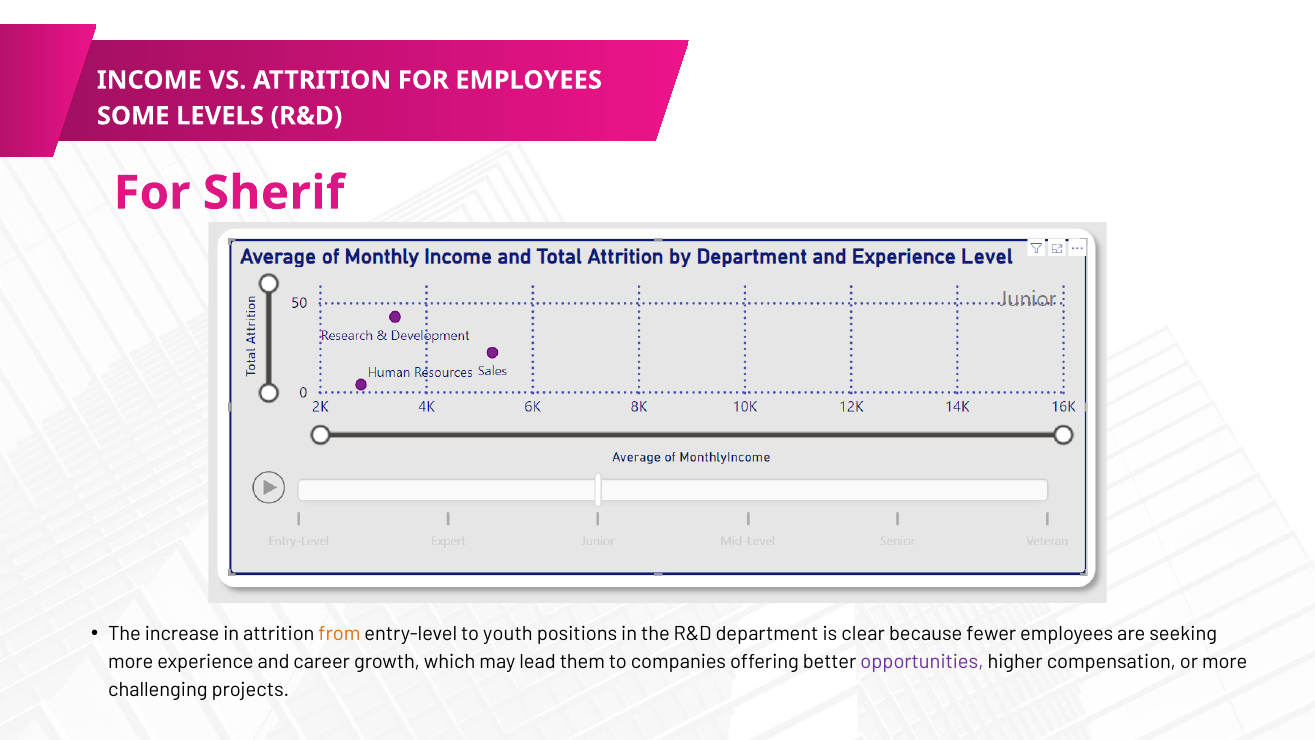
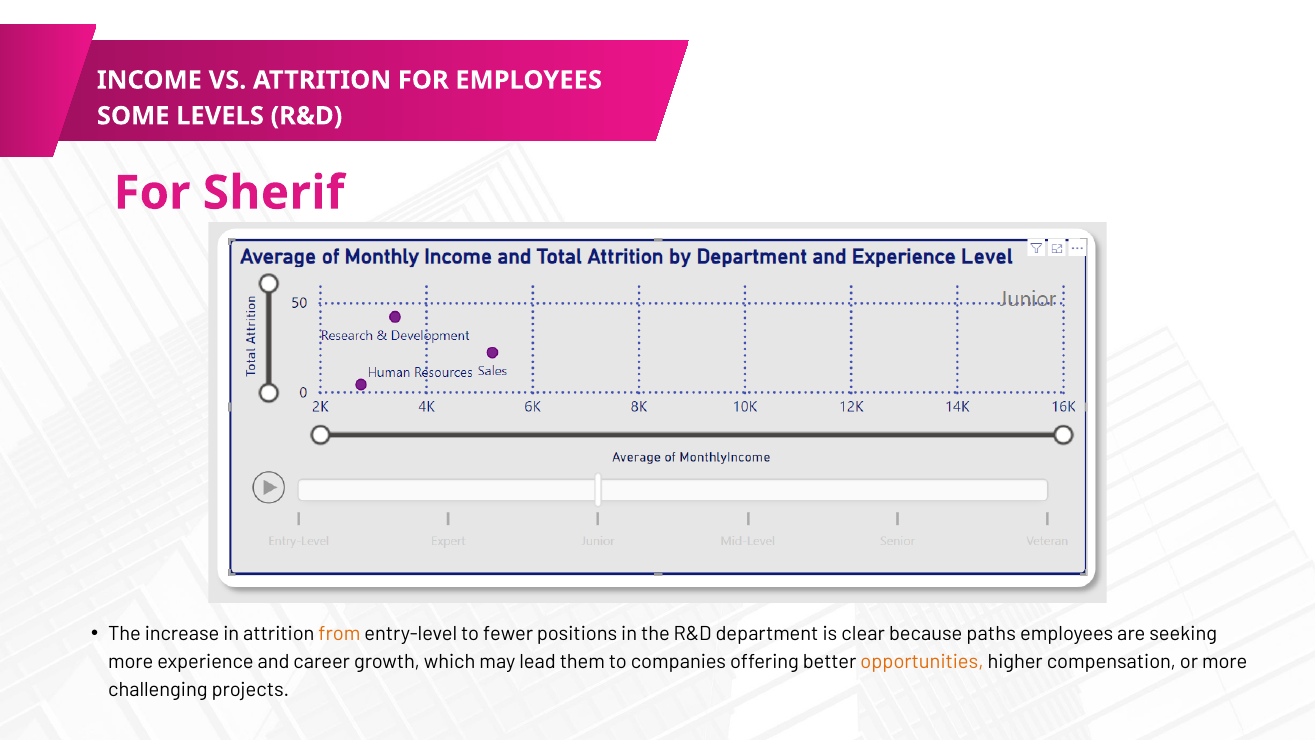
youth: youth -> fewer (508, 633)
fewer: fewer -> paths (991, 633)
opportunities colour: purple -> orange (922, 661)
